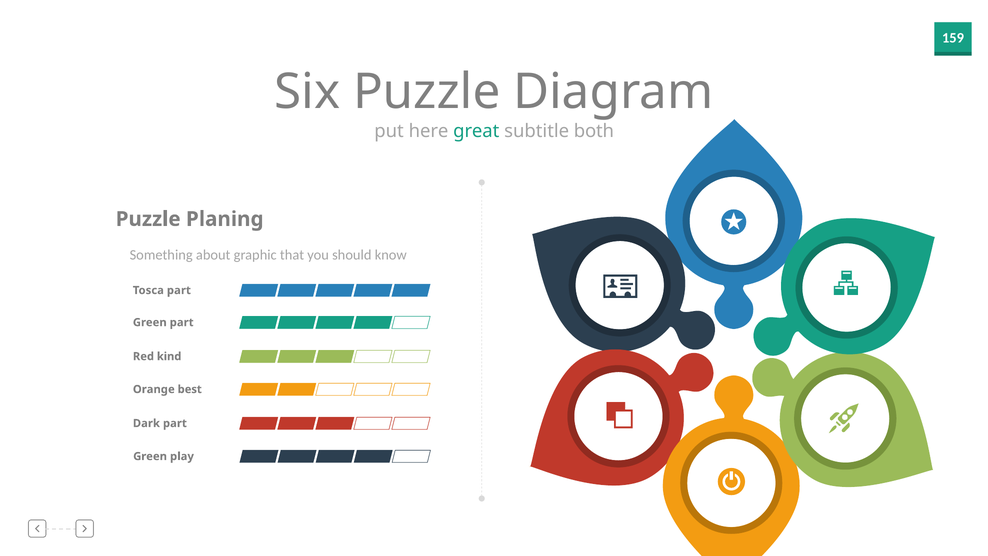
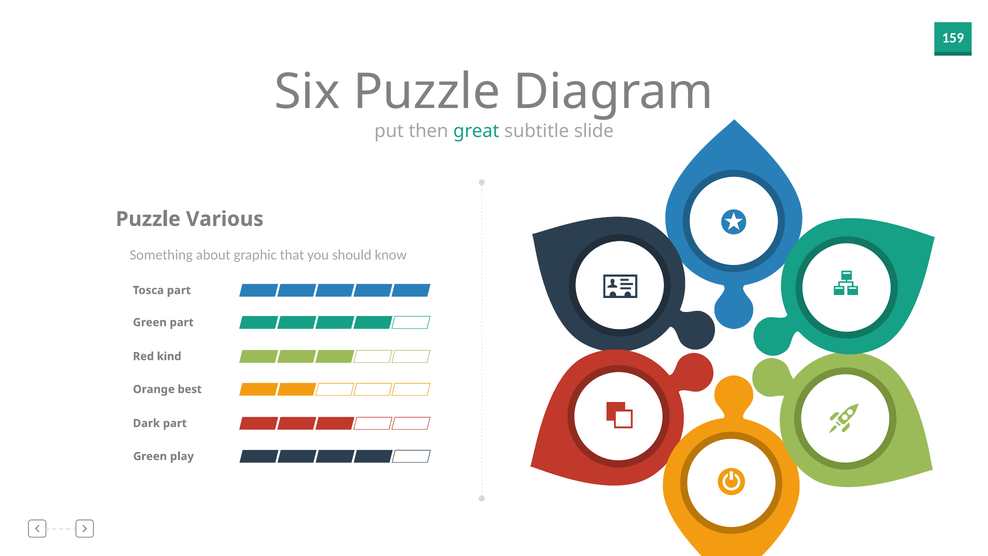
here: here -> then (429, 131)
both: both -> slide (594, 131)
Planing: Planing -> Various (225, 219)
